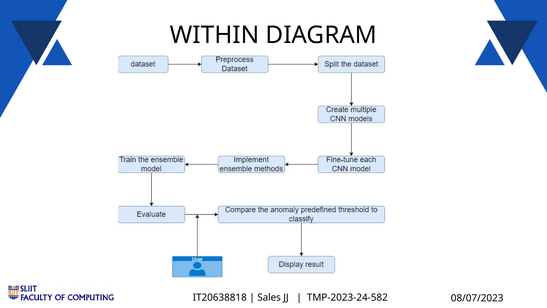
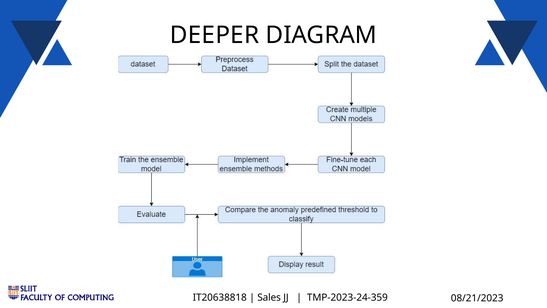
WITHIN: WITHIN -> DEEPER (215, 35)
TMP-2023-24-582: TMP-2023-24-582 -> TMP-2023-24-359 (347, 297)
08/07/2023: 08/07/2023 -> 08/21/2023 (477, 298)
